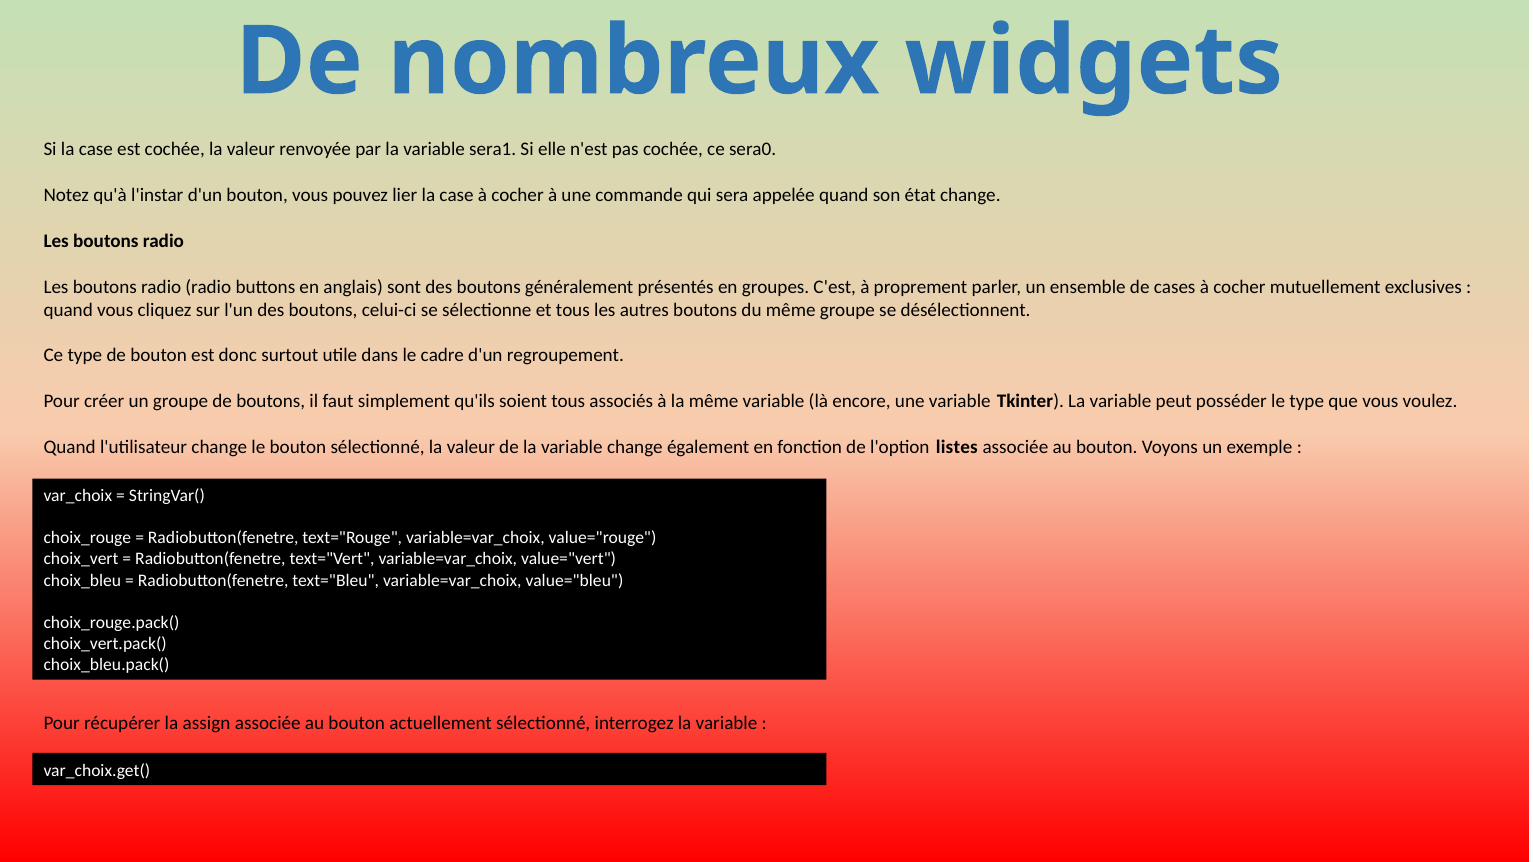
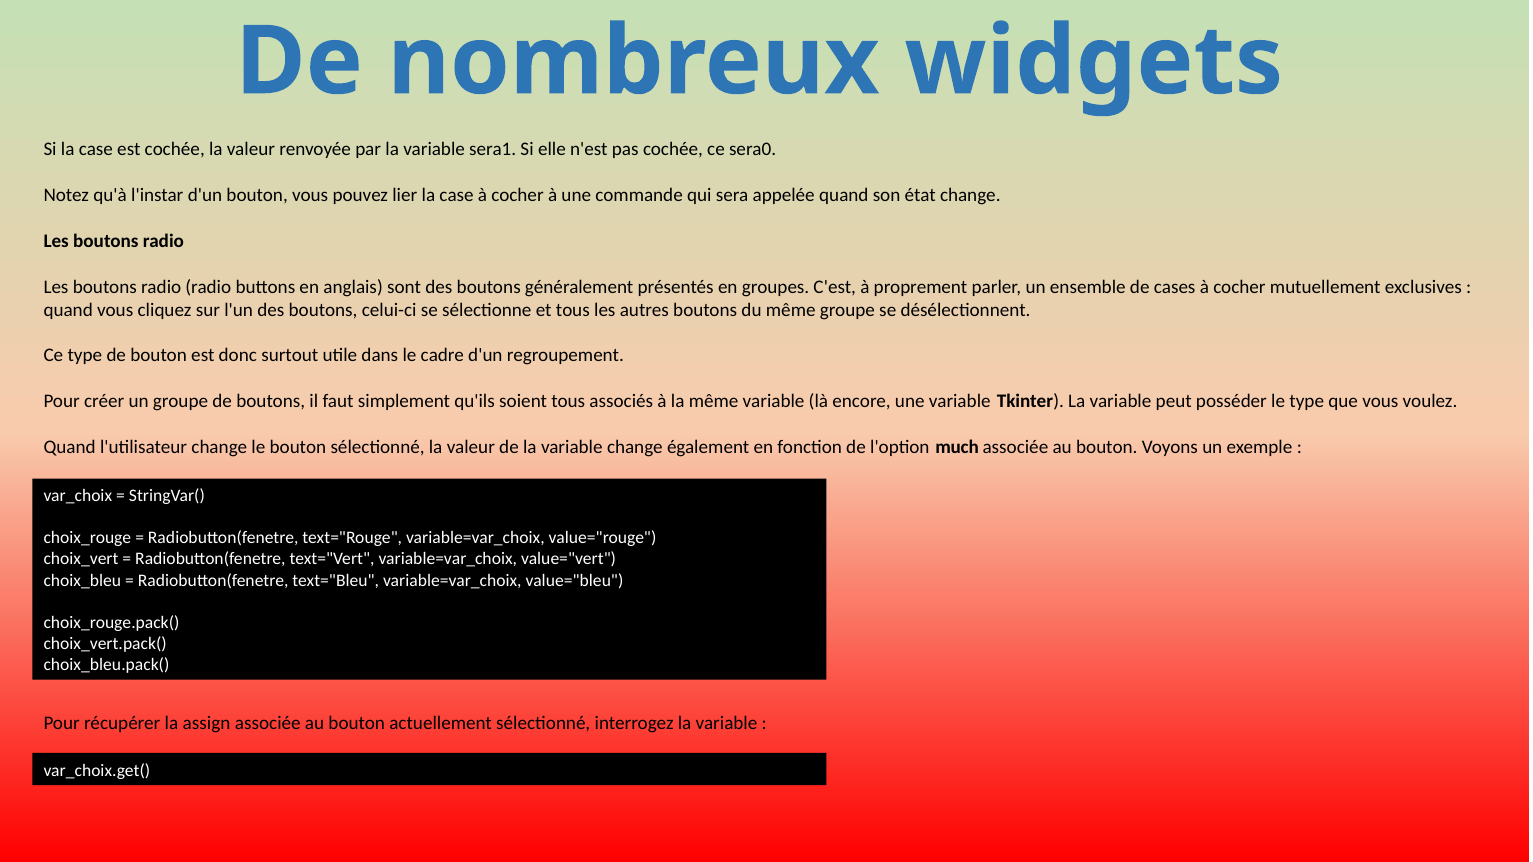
listes: listes -> much (957, 448)
